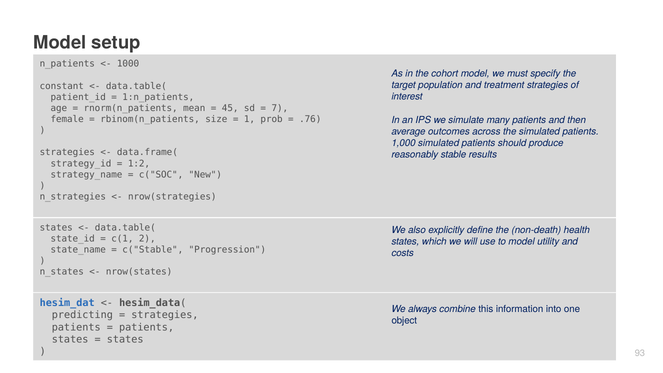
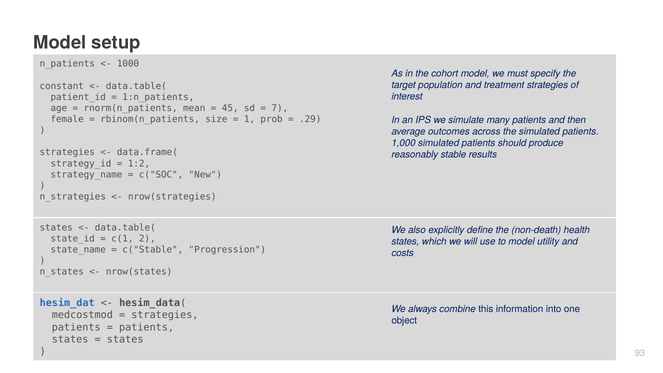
.76: .76 -> .29 (310, 119)
predicting: predicting -> medcostmod (82, 315)
